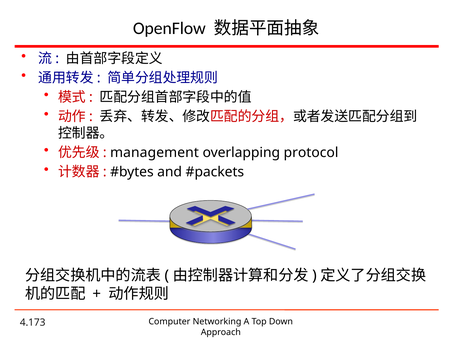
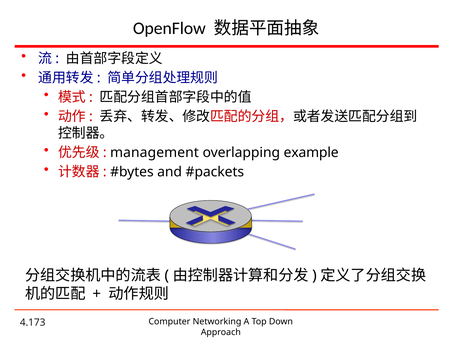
protocol: protocol -> example (311, 152)
